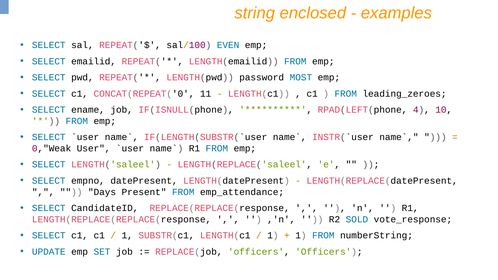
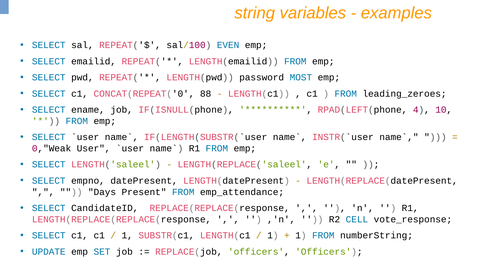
enclosed: enclosed -> variables (313, 13)
11: 11 -> 88 (206, 94)
SOLD: SOLD -> CELL (357, 219)
